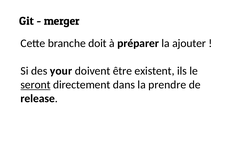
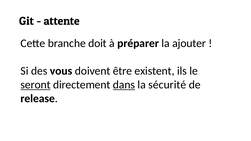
merger: merger -> attente (62, 21)
your: your -> vous (61, 71)
dans underline: none -> present (124, 85)
prendre: prendre -> sécurité (167, 85)
